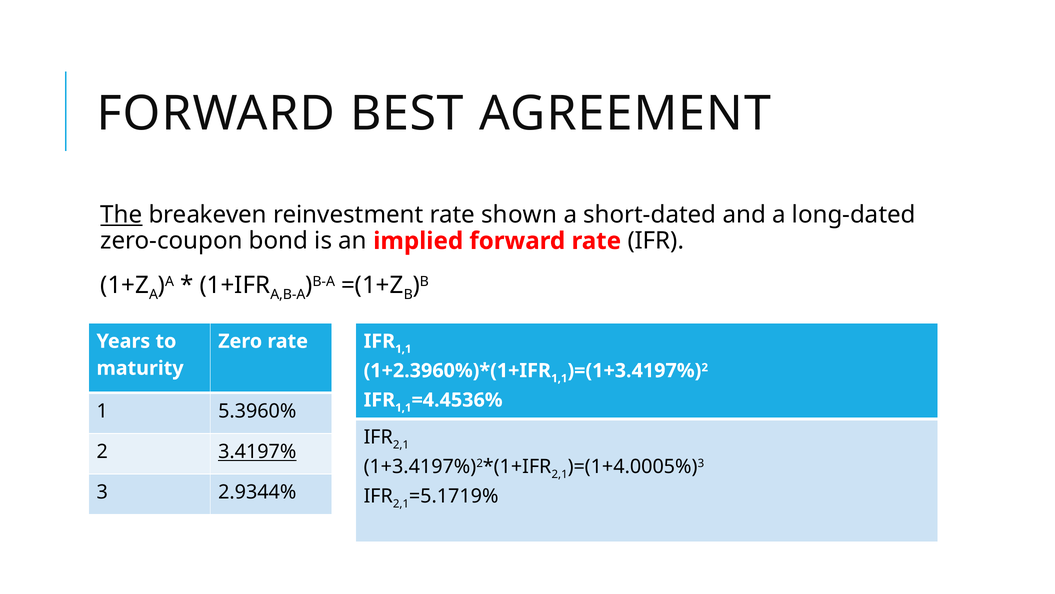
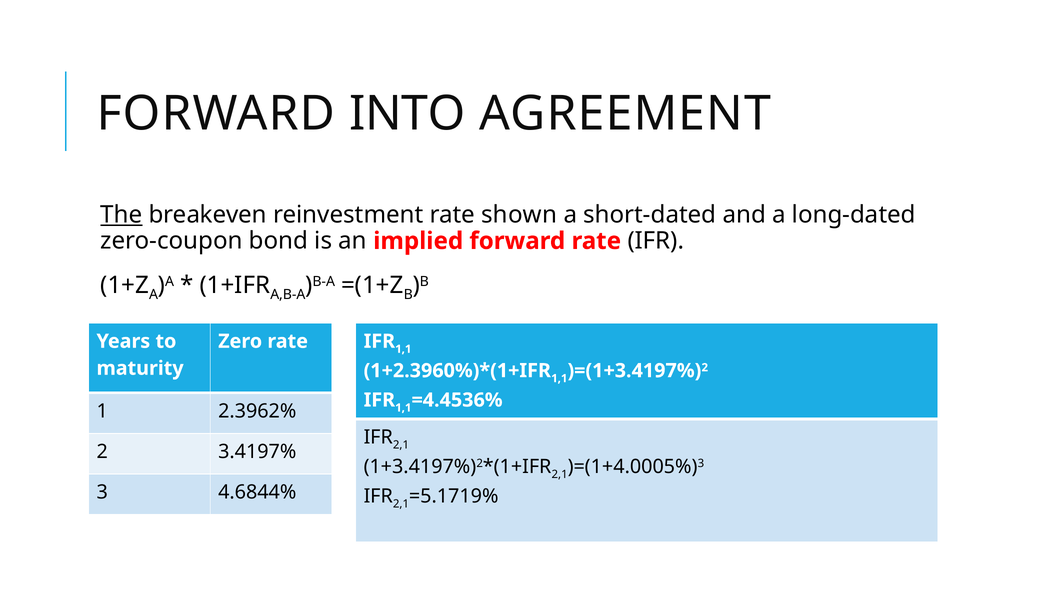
BEST: BEST -> INTO (407, 114)
5.3960%: 5.3960% -> 2.3962% (257, 411)
3.4197% underline: present -> none (257, 451)
2.9344%: 2.9344% -> 4.6844% (257, 492)
